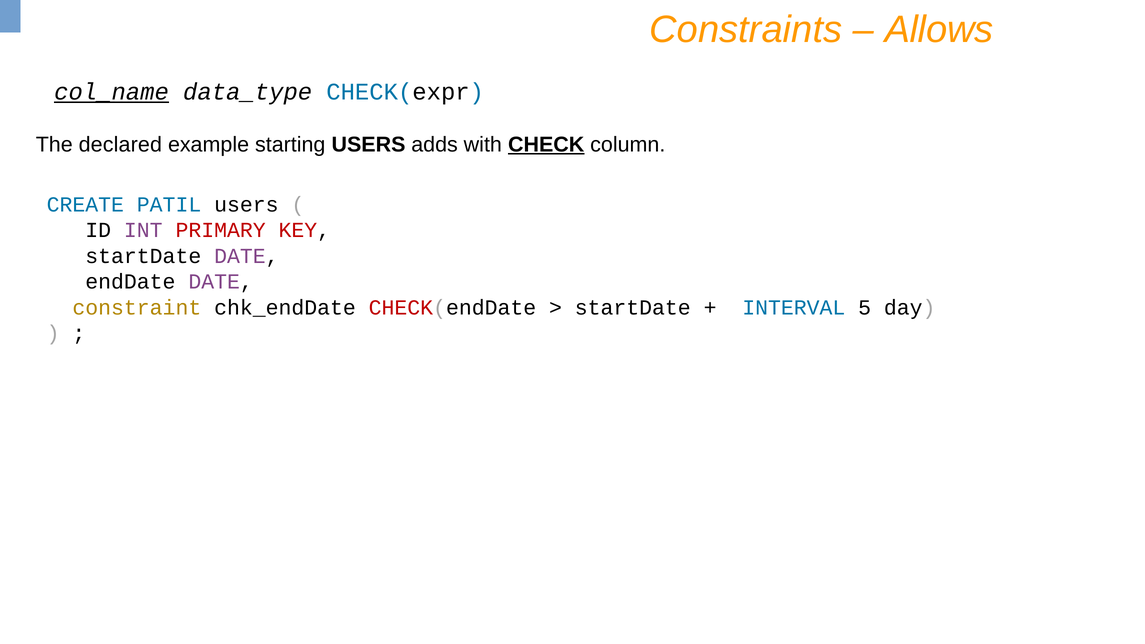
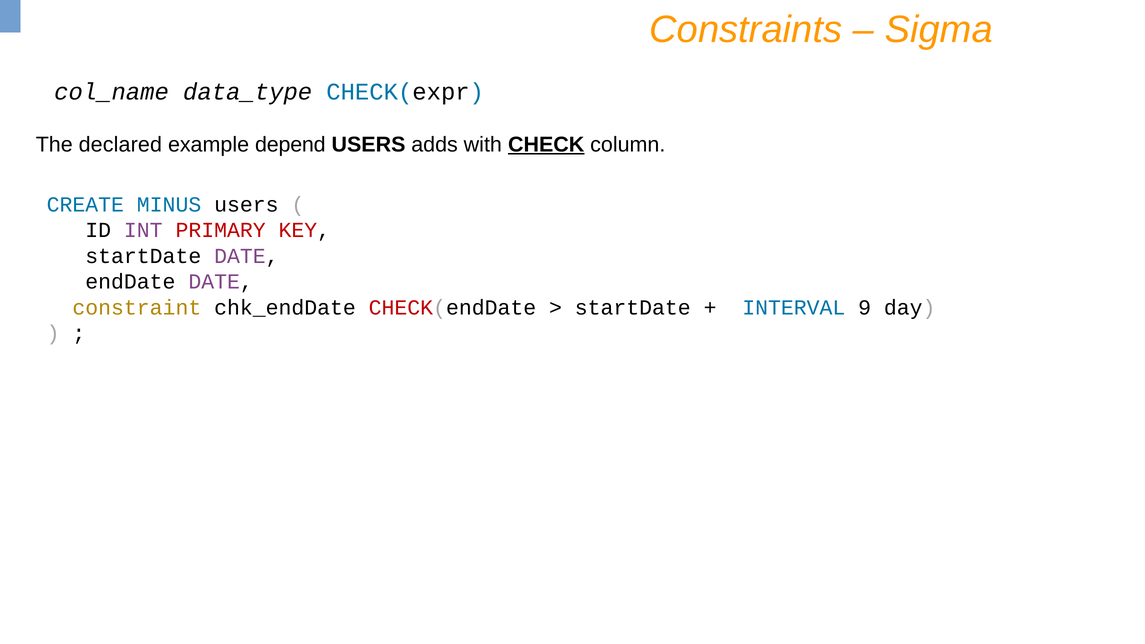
Allows: Allows -> Sigma (939, 30)
col_name underline: present -> none (112, 92)
starting: starting -> depend (290, 144)
PATIL: PATIL -> MINUS (169, 205)
5: 5 -> 9 (865, 308)
